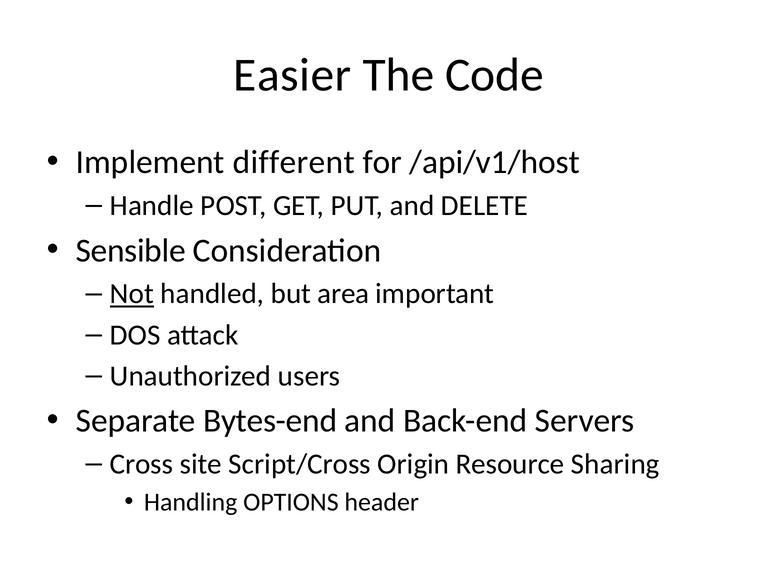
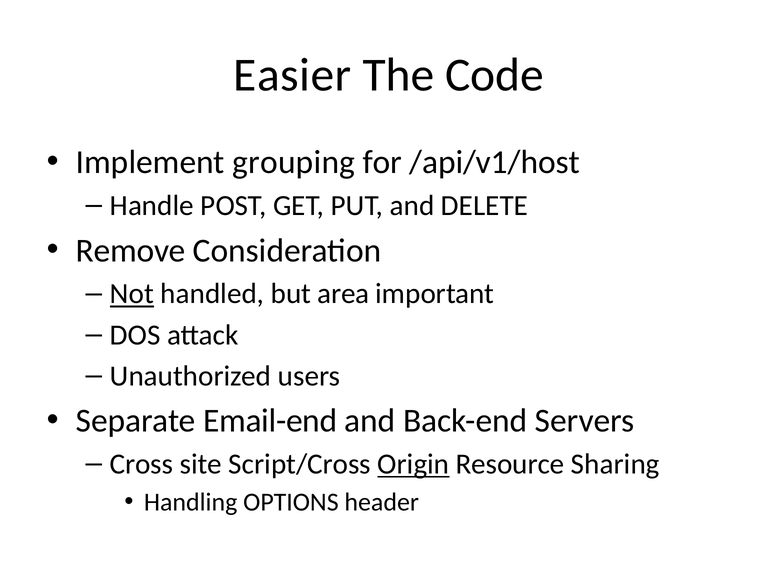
different: different -> grouping (294, 162)
Sensible: Sensible -> Remove (131, 251)
Bytes-end: Bytes-end -> Email-end (270, 421)
Origin underline: none -> present (413, 465)
